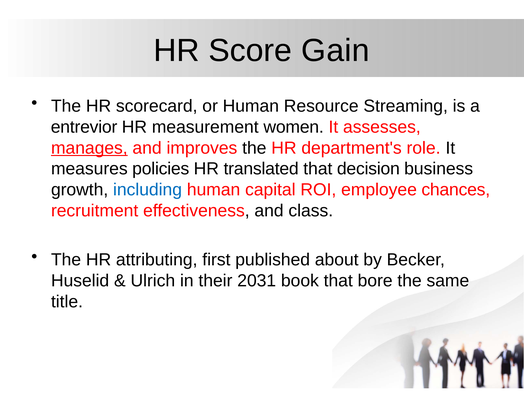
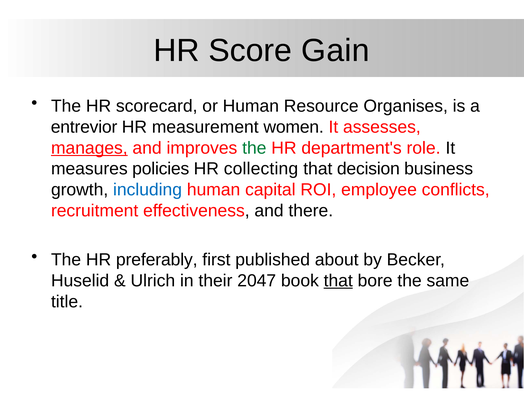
Streaming: Streaming -> Organises (406, 106)
the colour: black -> green (254, 148)
translated: translated -> collecting (261, 169)
chances: chances -> conflicts (456, 190)
class: class -> there (311, 211)
attributing: attributing -> preferably (157, 260)
2031: 2031 -> 2047 (257, 281)
that underline: none -> present (338, 281)
